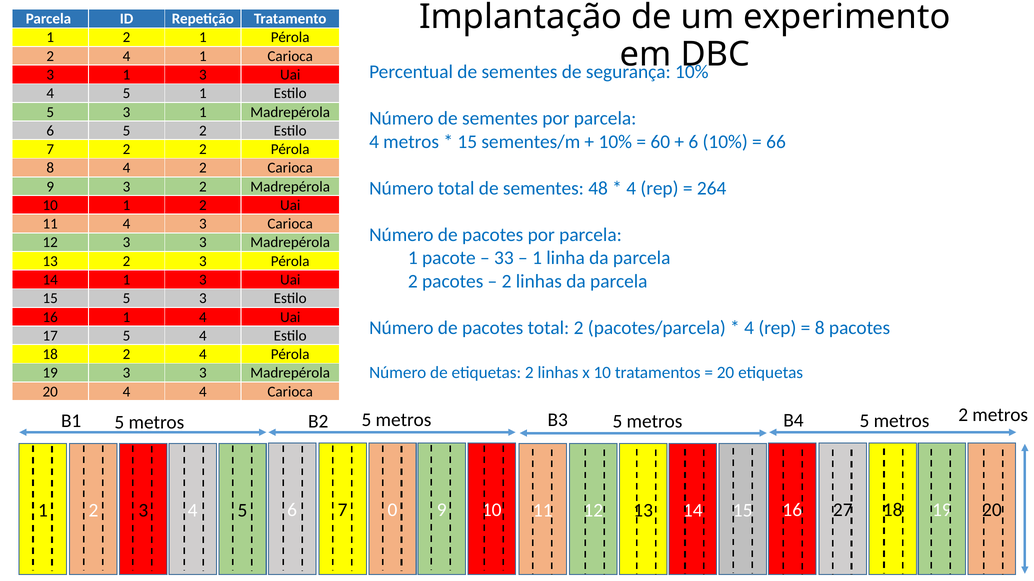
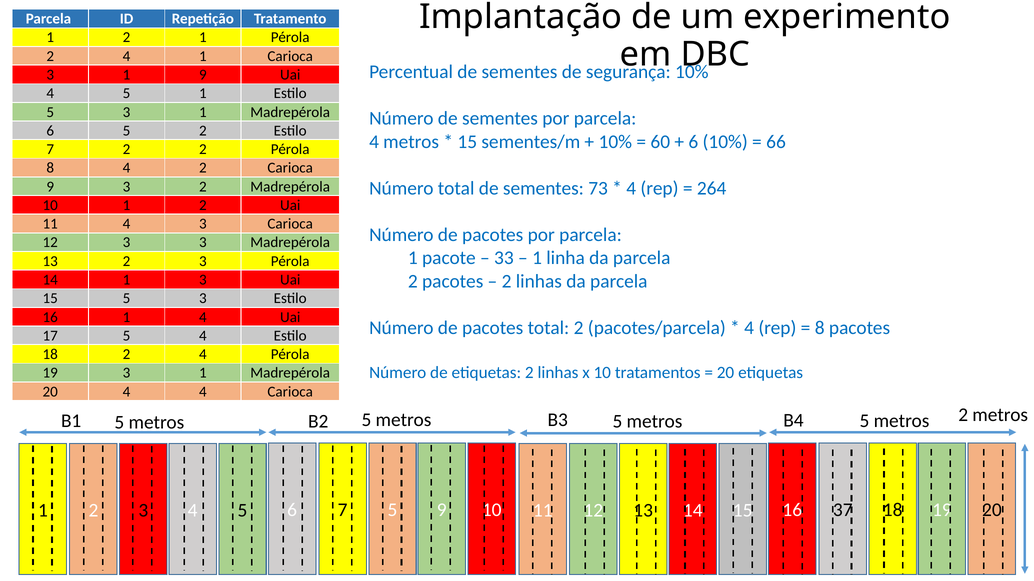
3 1 3: 3 -> 9 (203, 75)
48: 48 -> 73 (598, 188)
19 3 3: 3 -> 1 (203, 373)
27: 27 -> 37 (843, 511)
7 0: 0 -> 5 (392, 511)
